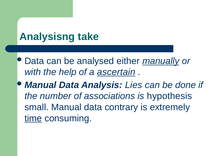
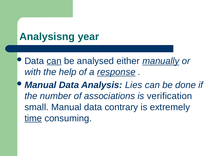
take: take -> year (88, 37)
can underline: none -> present (54, 61)
ascertain: ascertain -> response (116, 72)
hypothesis: hypothesis -> verification (170, 96)
